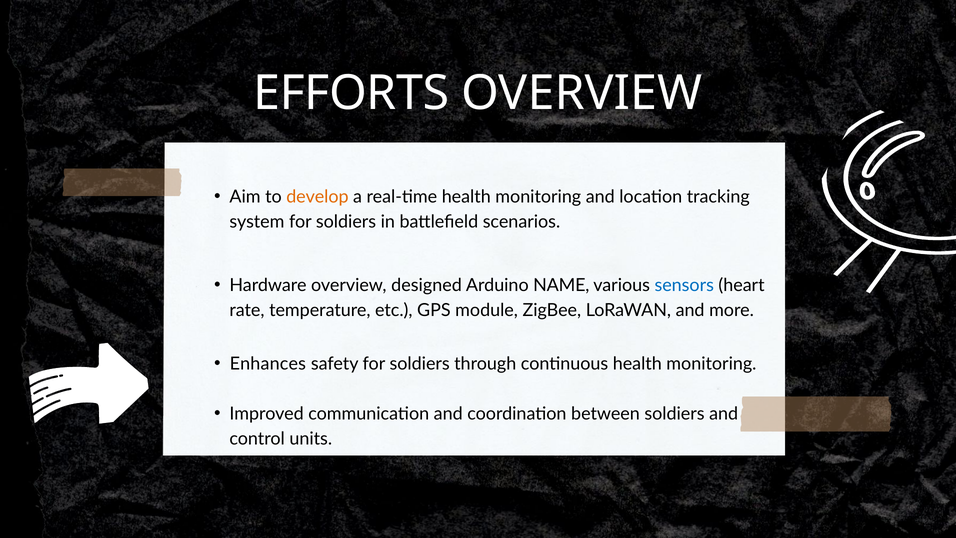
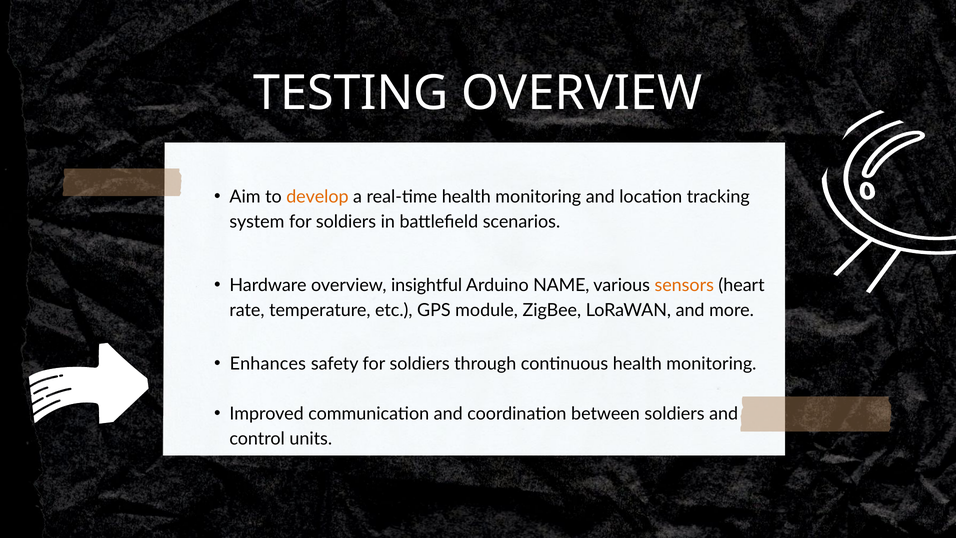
EFFORTS: EFFORTS -> TESTING (351, 93)
designed: designed -> insightful (427, 285)
sensors colour: blue -> orange (684, 285)
